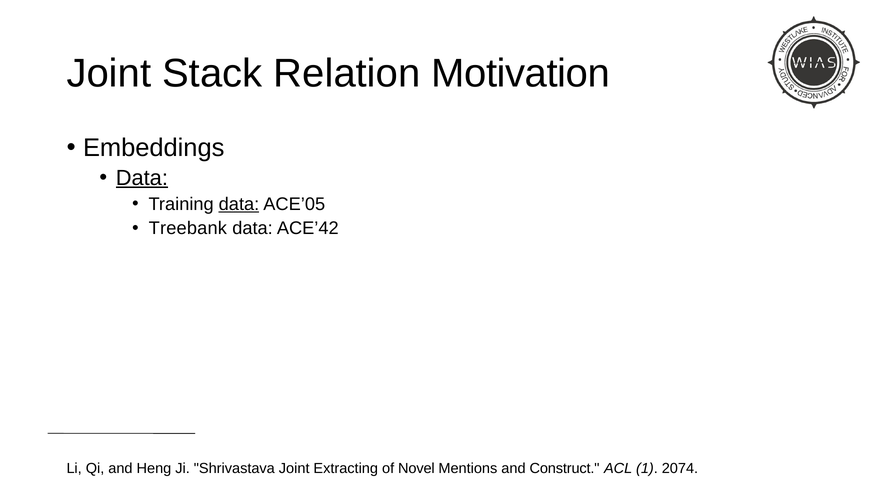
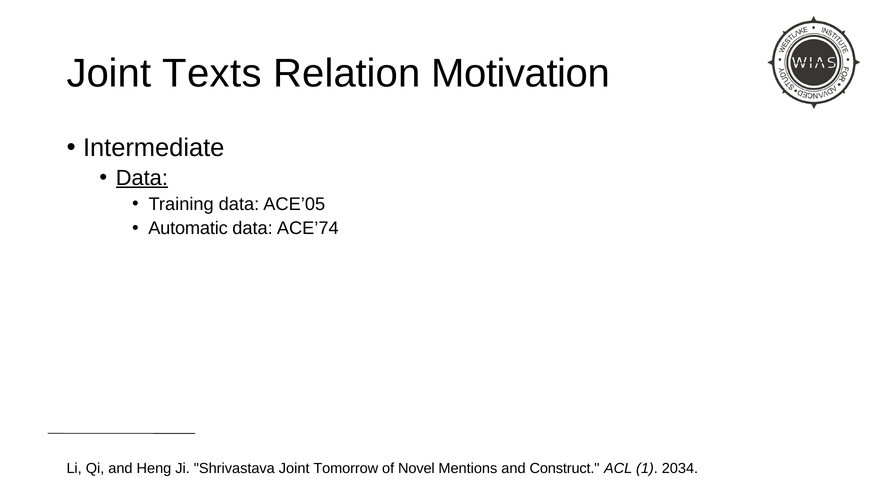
Stack: Stack -> Texts (212, 73)
Embeddings: Embeddings -> Intermediate (154, 148)
data underline: present -> none (239, 204)
Treebank: Treebank -> Automatic (188, 228)
ACE’42: ACE’42 -> ACE’74 (308, 228)
Extracting: Extracting -> Tomorrow (346, 468)
2074: 2074 -> 2034 (680, 468)
